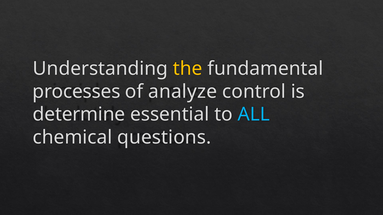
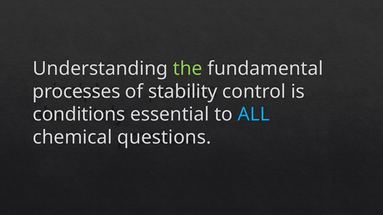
the colour: yellow -> light green (188, 69)
analyze: analyze -> stability (183, 92)
determine: determine -> conditions (79, 115)
